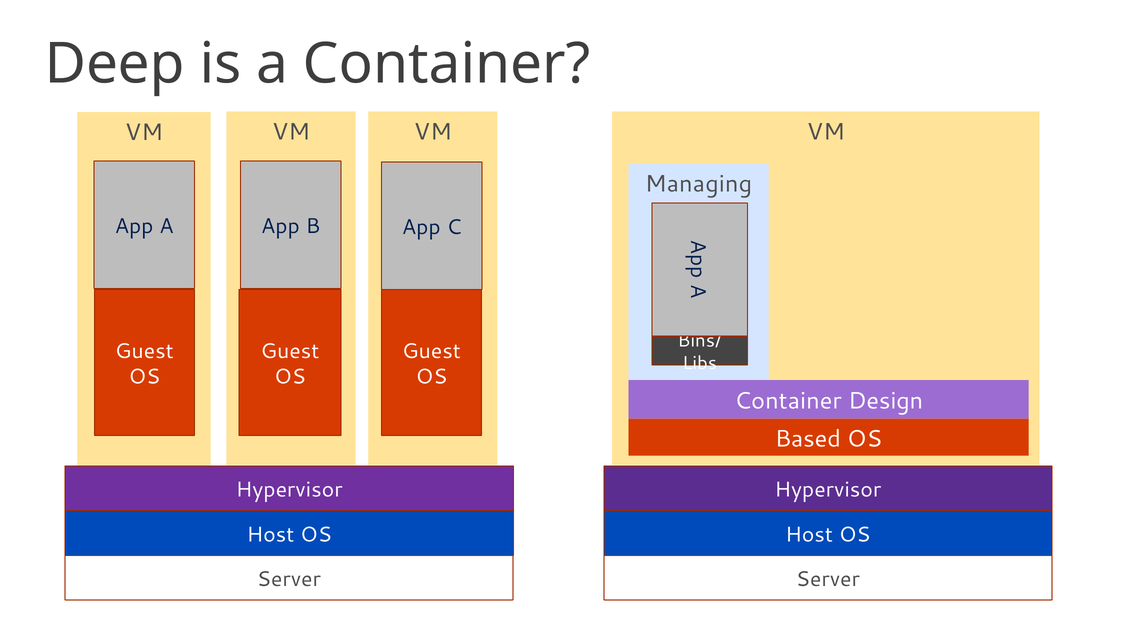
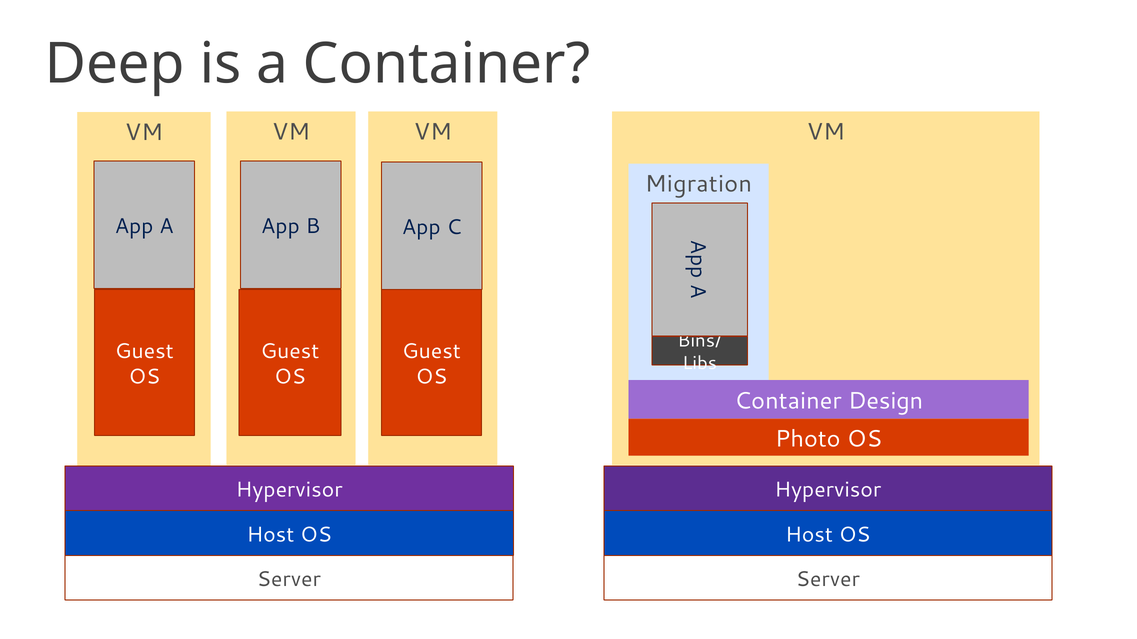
Managing: Managing -> Migration (698, 184)
Based: Based -> Photo (808, 439)
